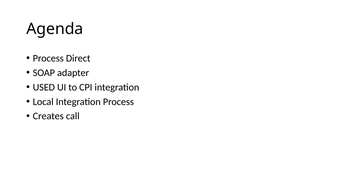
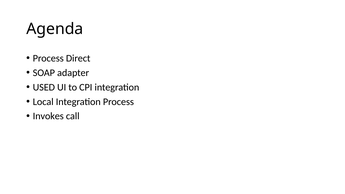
Creates: Creates -> Invokes (48, 116)
